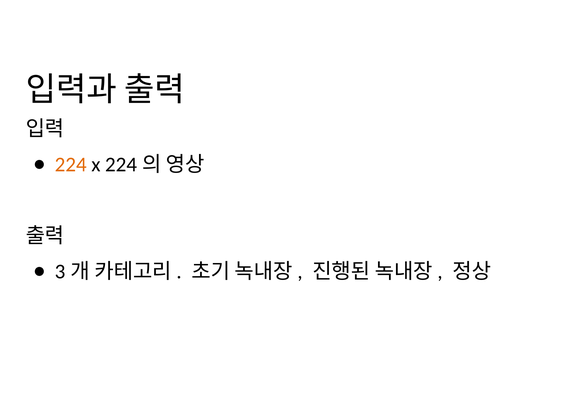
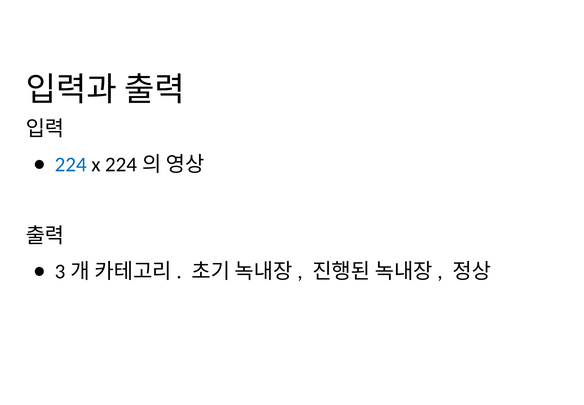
224 colour: orange -> blue (71, 164)
